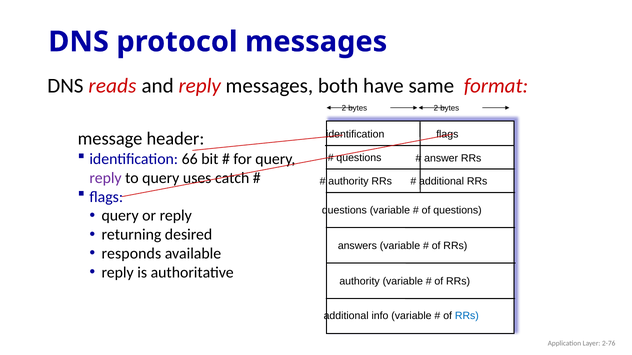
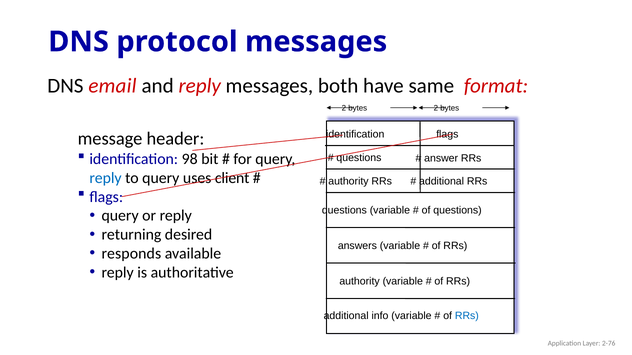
reads: reads -> email (112, 86)
66: 66 -> 98 (190, 159)
reply colour: purple -> blue (106, 178)
catch: catch -> client (232, 178)
